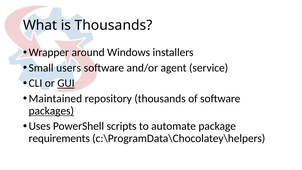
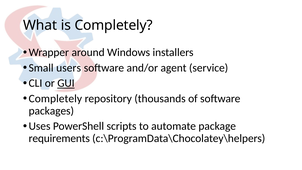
is Thousands: Thousands -> Completely (114, 25)
Maintained: Maintained -> Completely (55, 99)
packages underline: present -> none (51, 111)
